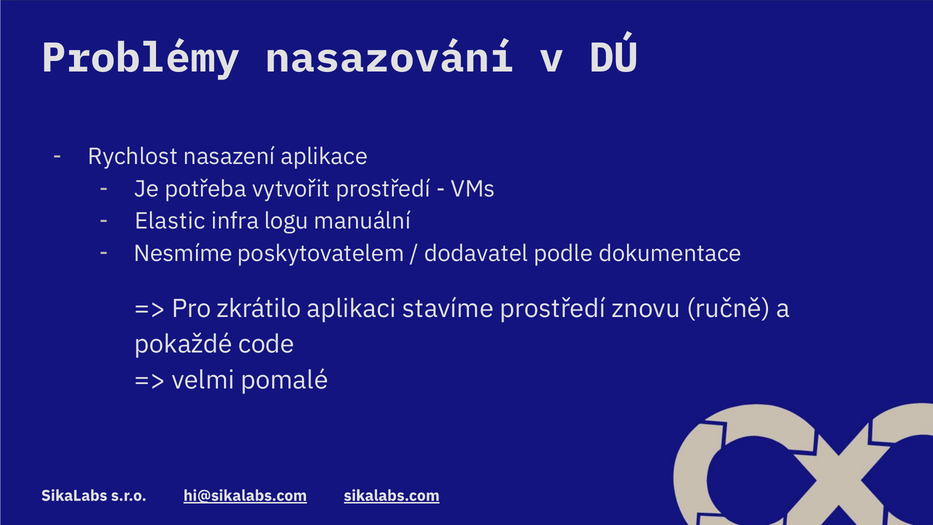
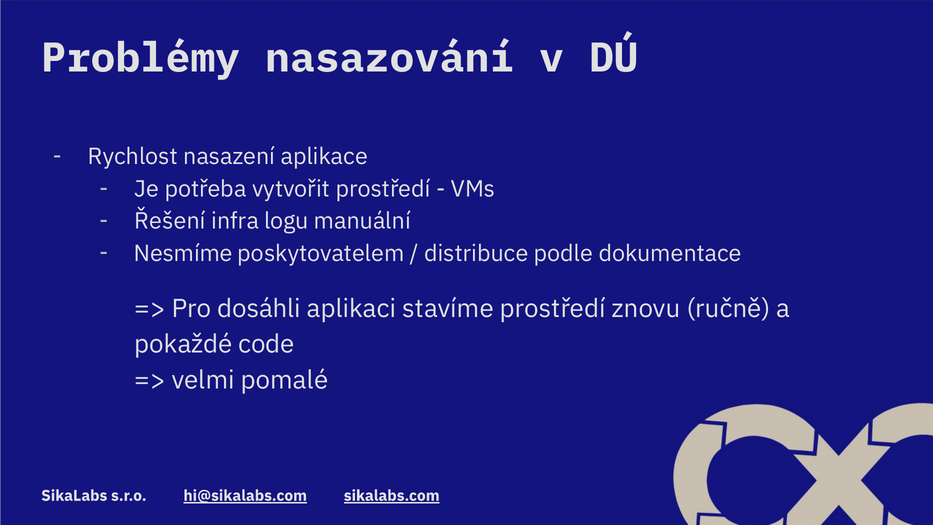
Elastic: Elastic -> Řešení (170, 221)
dodavatel: dodavatel -> distribuce (476, 253)
zkrátilo: zkrátilo -> dosáhli (259, 308)
